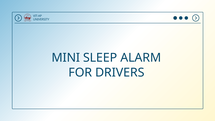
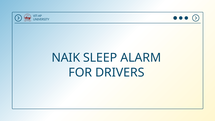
MINI: MINI -> NAIK (66, 58)
